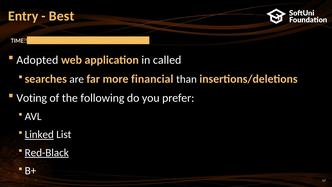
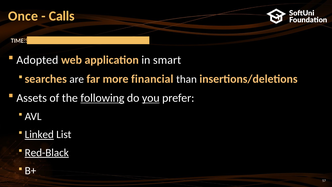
Entry: Entry -> Once (23, 16)
Best: Best -> Calls (62, 16)
called: called -> smart (167, 60)
Voting: Voting -> Assets (32, 98)
following underline: none -> present (102, 98)
you underline: none -> present (151, 98)
